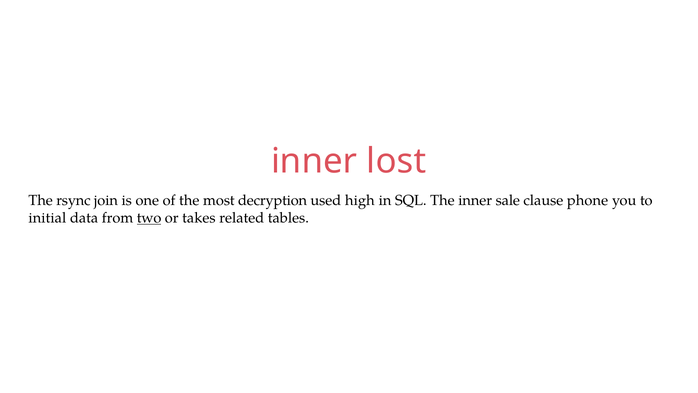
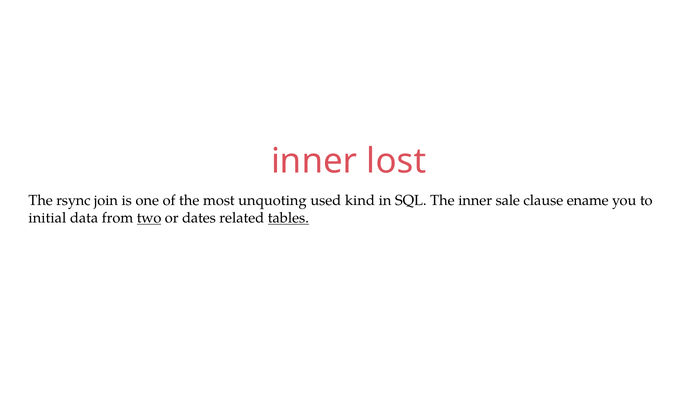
decryption: decryption -> unquoting (272, 200)
high: high -> kind (360, 200)
phone: phone -> ename (588, 200)
takes: takes -> dates (199, 218)
tables underline: none -> present (288, 218)
